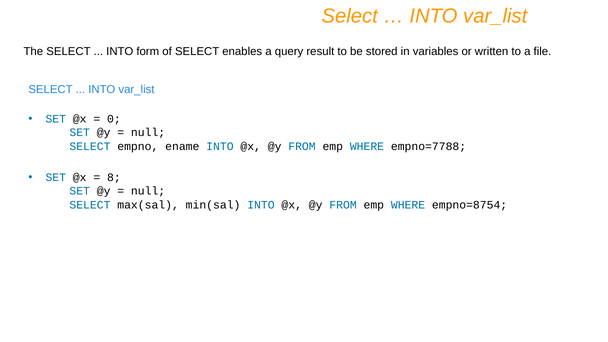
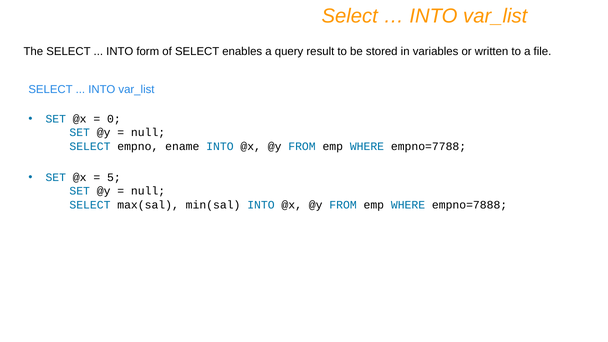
8: 8 -> 5 (114, 177)
empno=8754: empno=8754 -> empno=7888 (470, 205)
